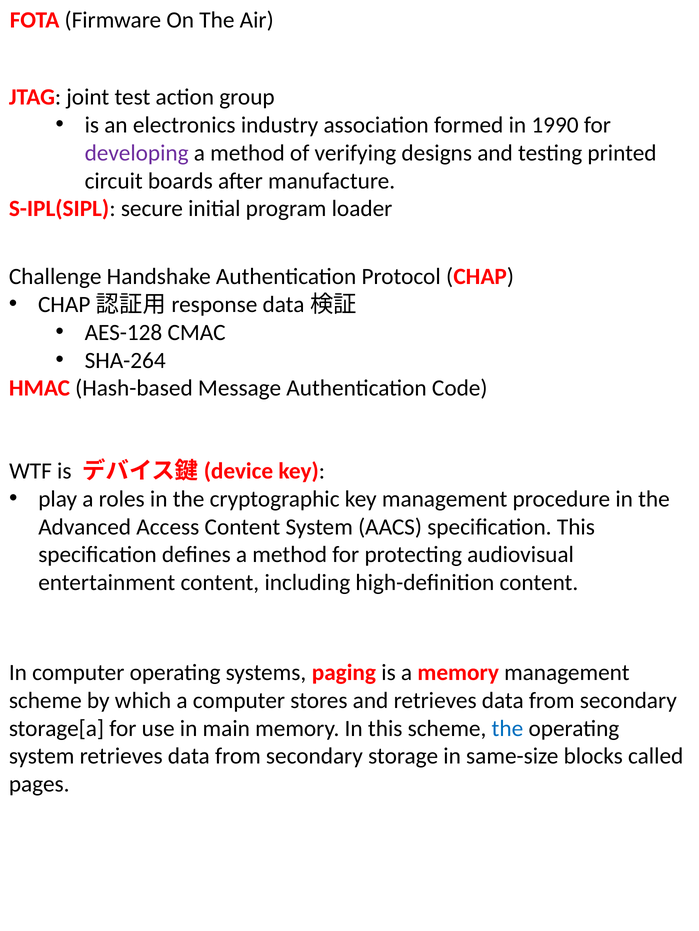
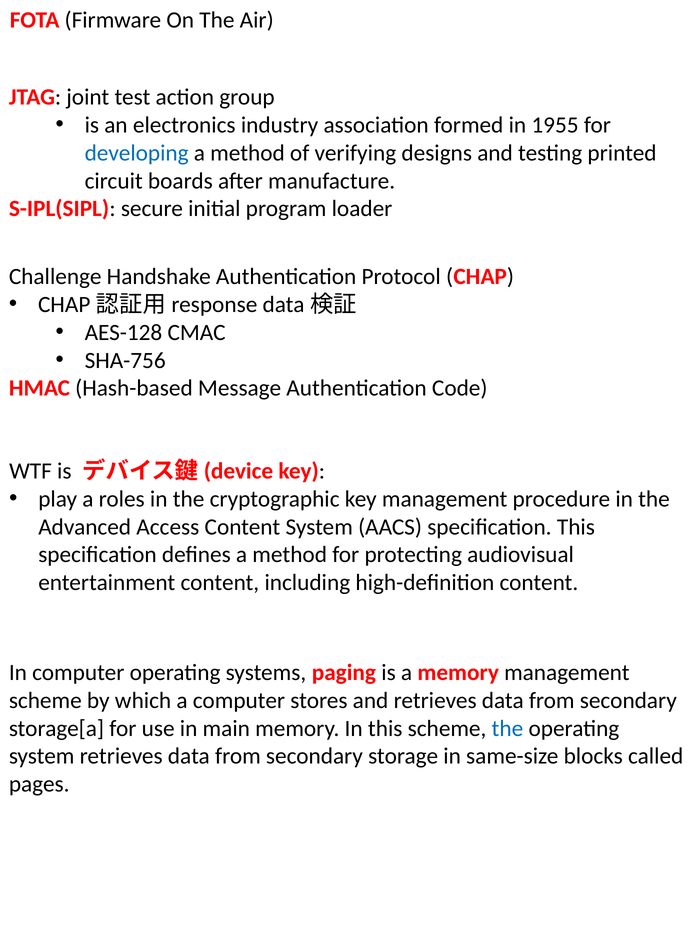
1990: 1990 -> 1955 (555, 125)
developing colour: purple -> blue (137, 153)
SHA-264: SHA-264 -> SHA-756 (125, 361)
